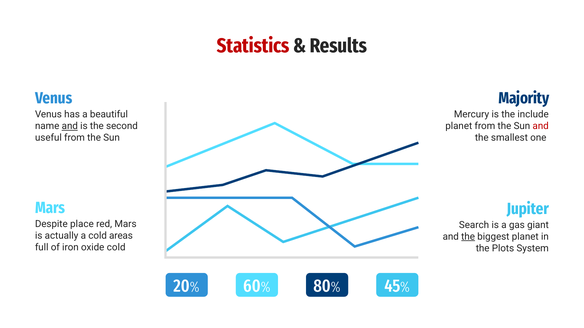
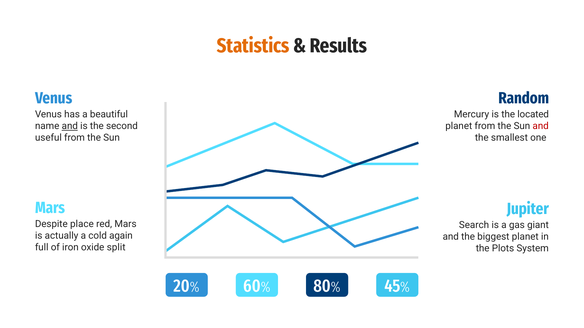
Statistics colour: red -> orange (253, 46)
Majority: Majority -> Random (524, 98)
include: include -> located (533, 115)
areas: areas -> again (121, 236)
the underline: present -> none (468, 237)
oxide cold: cold -> split (116, 248)
